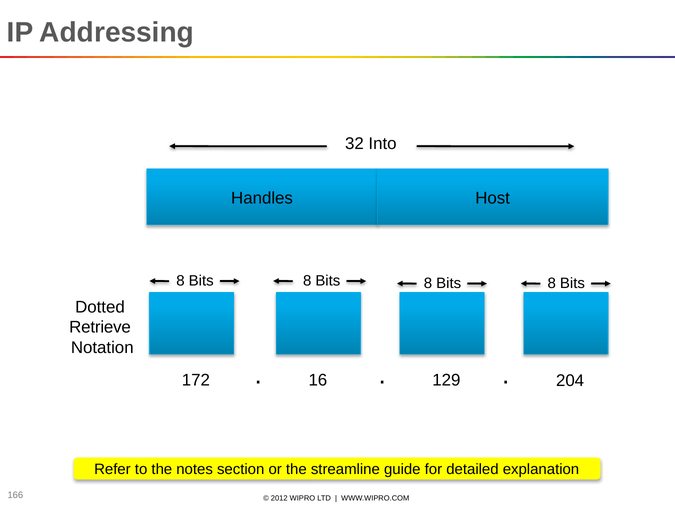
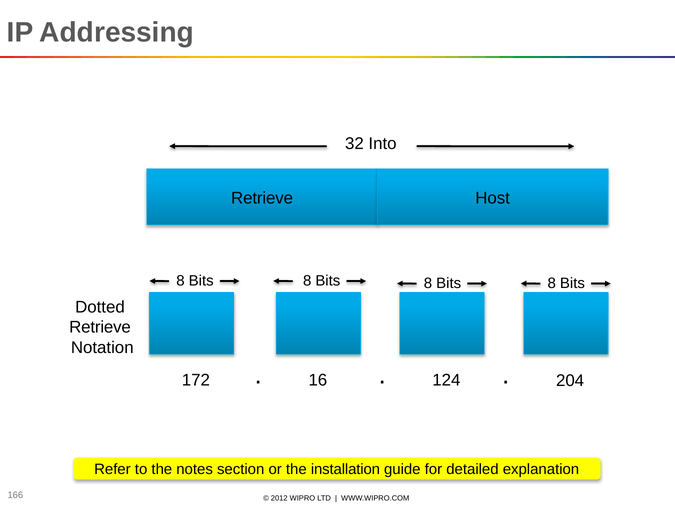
Handles: Handles -> Retrieve (262, 198)
129: 129 -> 124 (446, 380)
streamline: streamline -> installation (345, 470)
